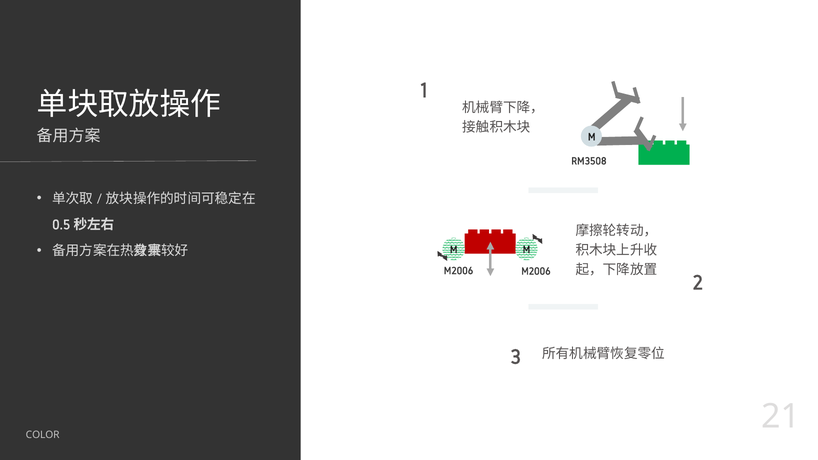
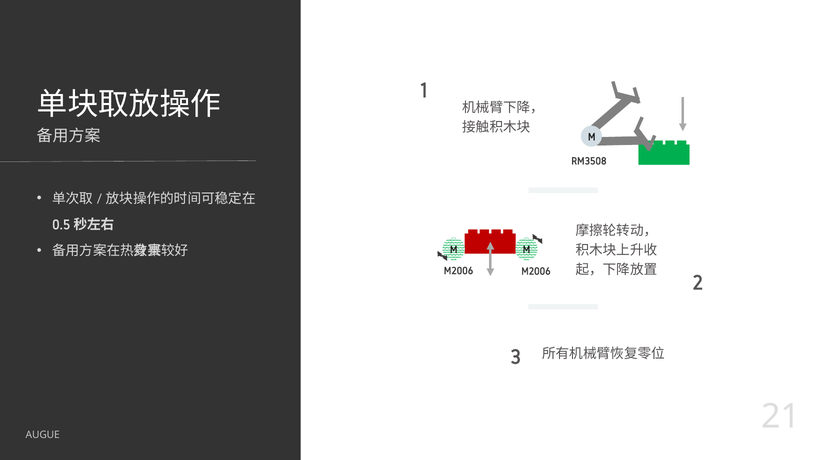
COLOR: COLOR -> AUGUE (43, 435)
